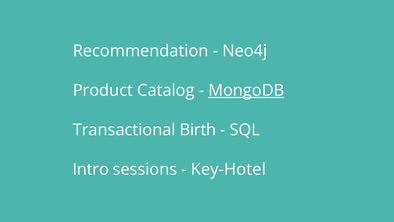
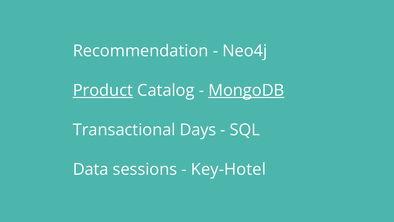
Product underline: none -> present (103, 90)
Birth: Birth -> Days (198, 130)
Intro: Intro -> Data (91, 169)
